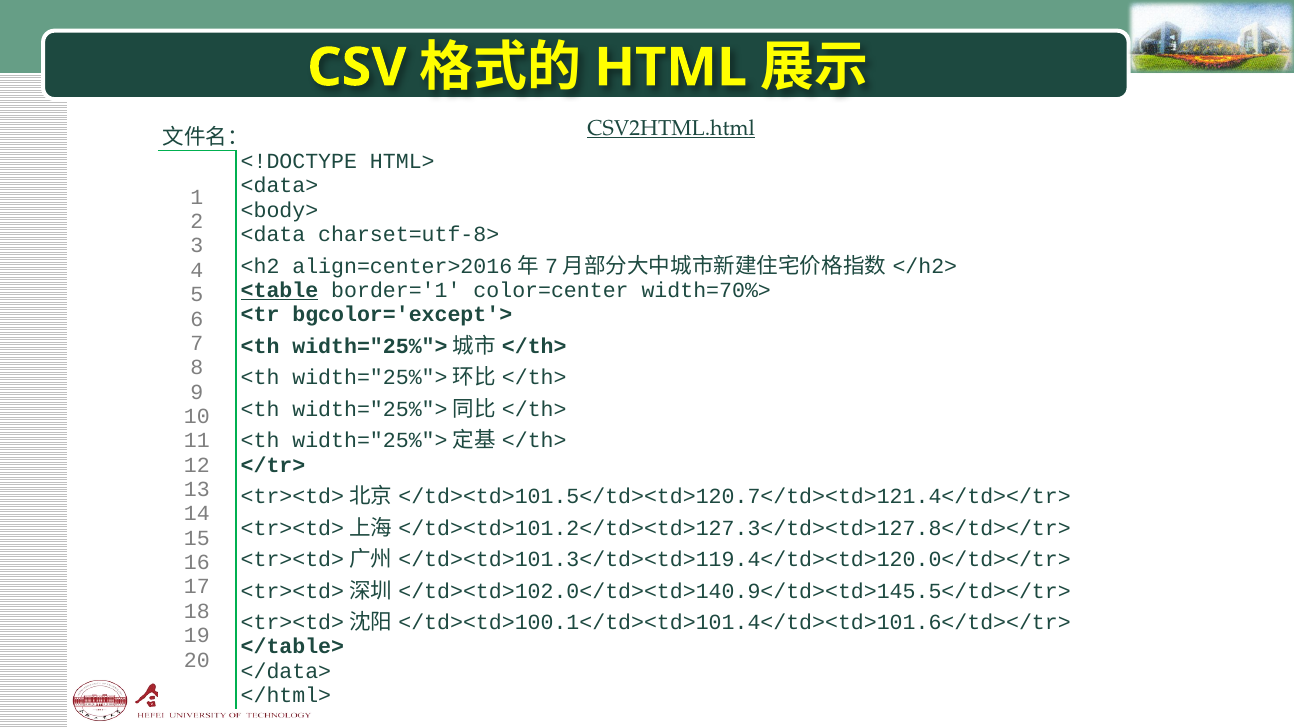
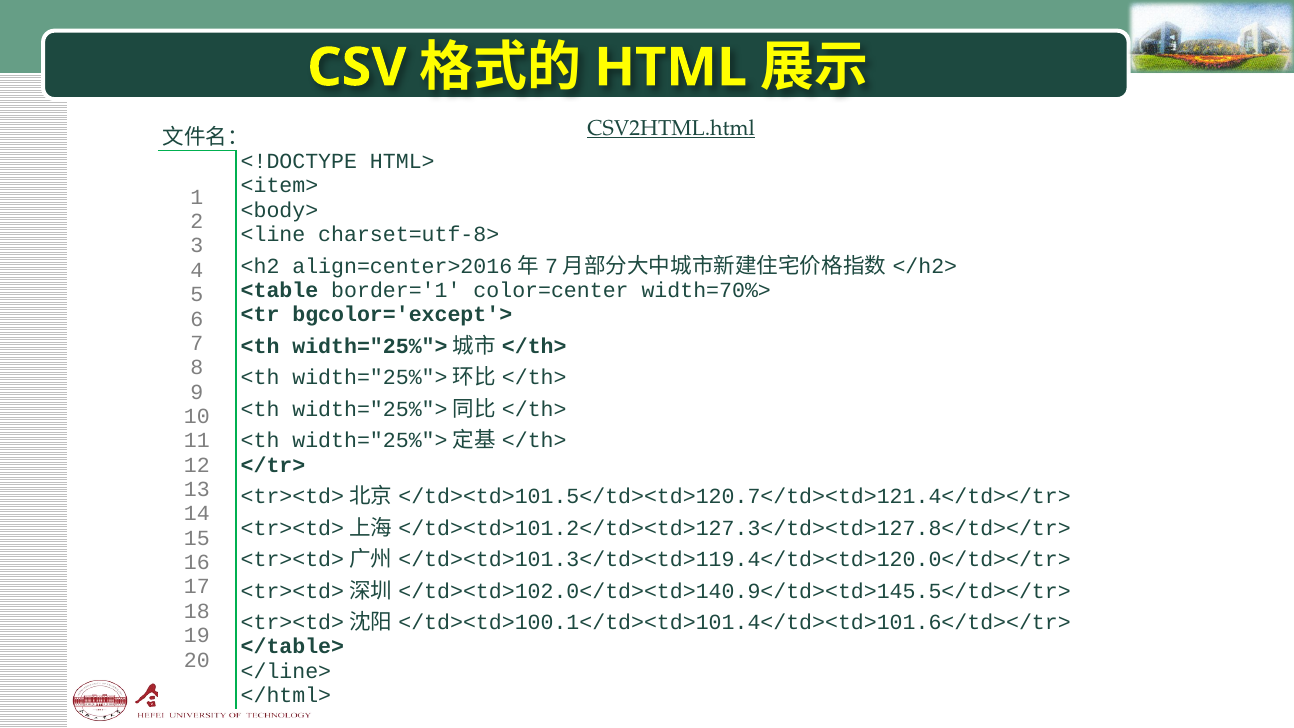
<data>: <data> -> <item> (279, 186)
<data: <data -> <line (273, 235)
<table underline: present -> none (279, 290)
</data>: </data> -> </line> (286, 671)
